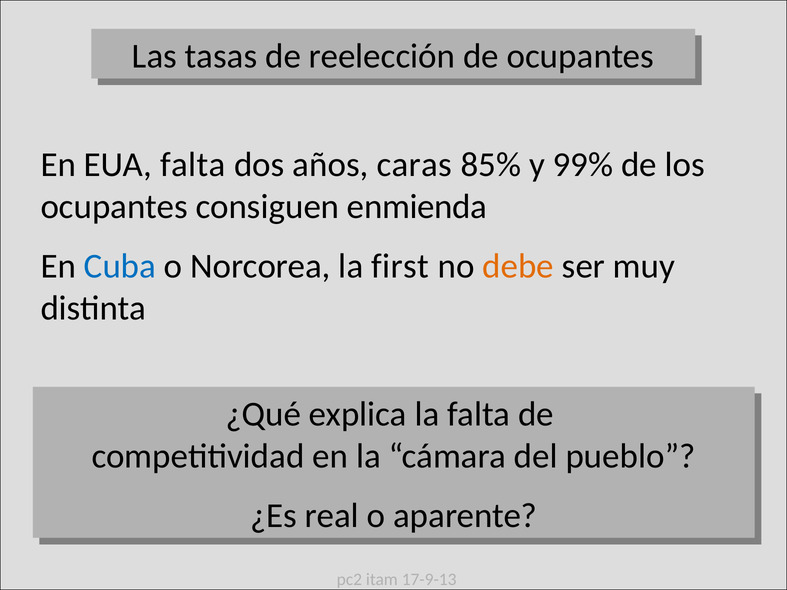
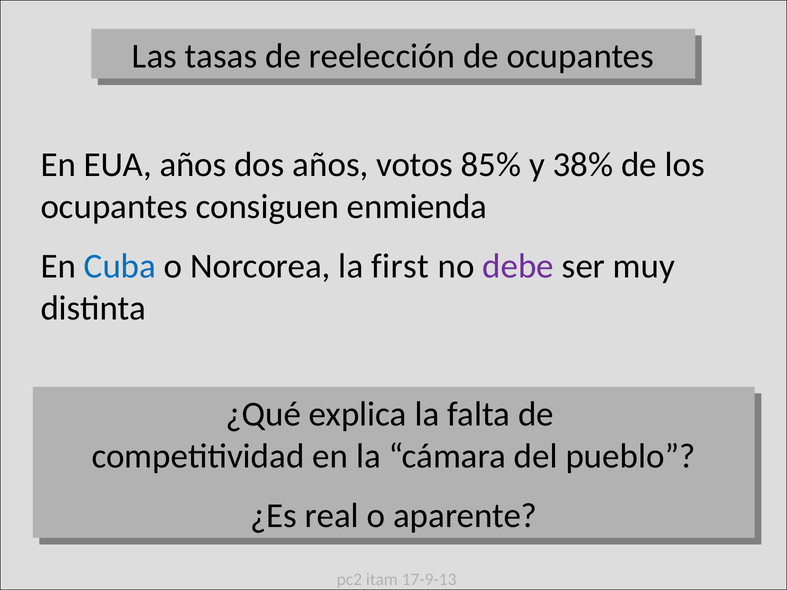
EUA falta: falta -> años (193, 165)
caras: caras -> votos (415, 165)
99%: 99% -> 38% (583, 165)
debe colour: orange -> purple (518, 266)
